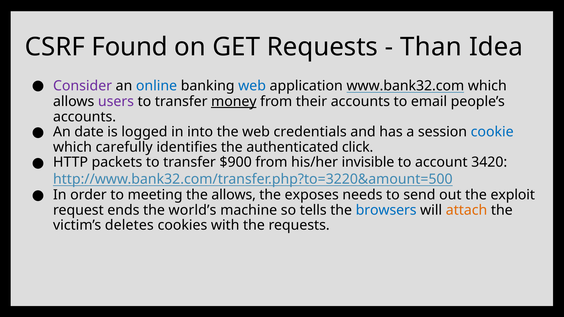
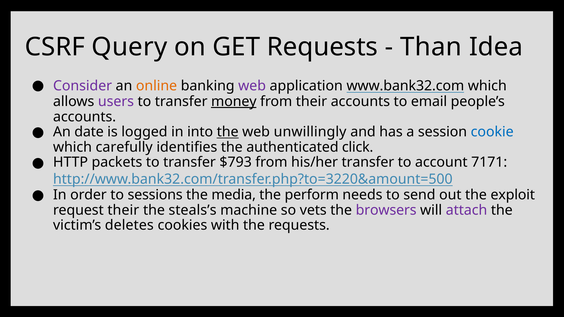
Found: Found -> Query (129, 47)
online colour: blue -> orange (157, 86)
web colour: blue -> purple (252, 86)
the underline: none -> present (228, 132)
credentials: credentials -> unwillingly (310, 132)
$900: $900 -> $793 (236, 162)
his/her invisible: invisible -> transfer (368, 162)
3420: 3420 -> 7171 (489, 162)
meeting: meeting -> sessions (155, 195)
the allows: allows -> media (234, 195)
exposes: exposes -> perform (312, 195)
request ends: ends -> their (123, 210)
world’s: world’s -> steals’s (193, 210)
tells: tells -> vets (313, 210)
browsers colour: blue -> purple (386, 210)
attach colour: orange -> purple (467, 210)
